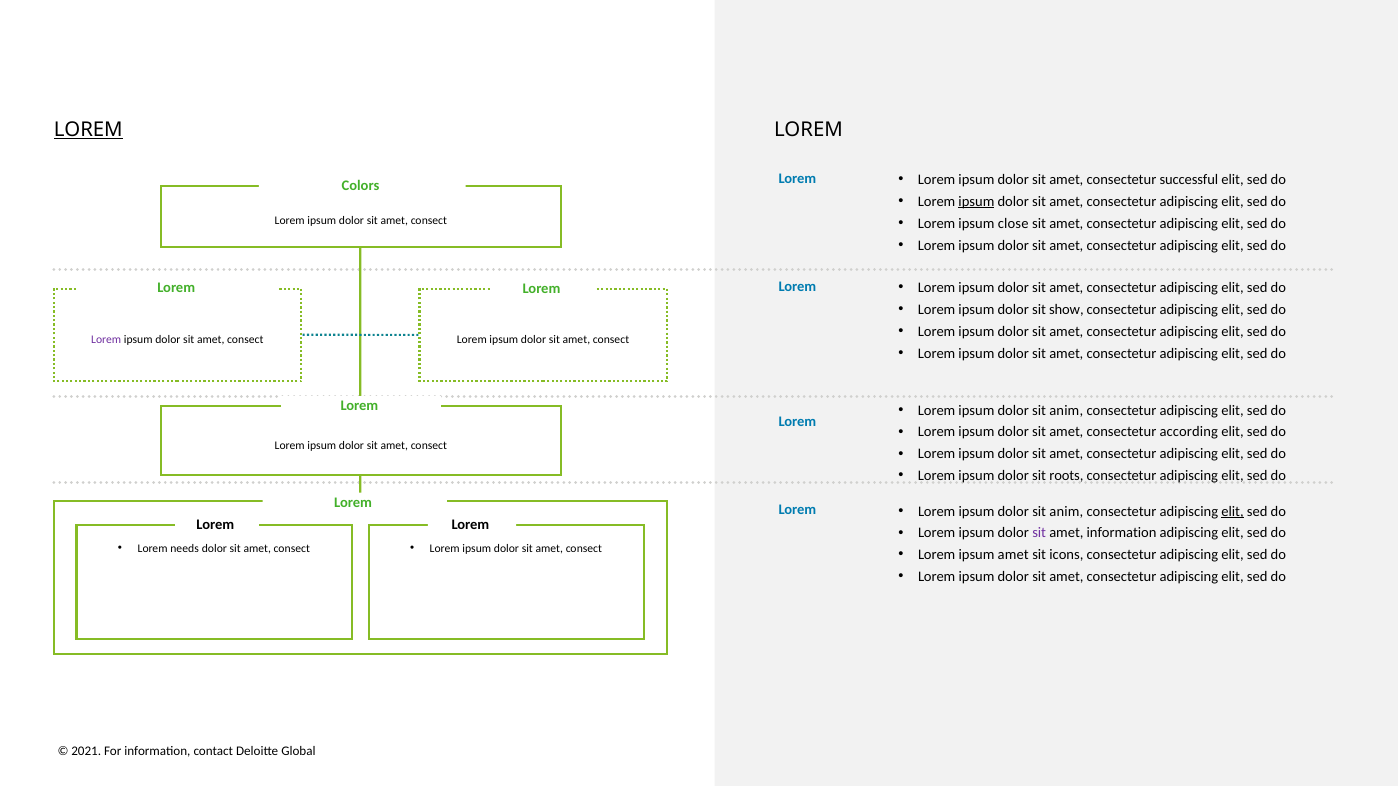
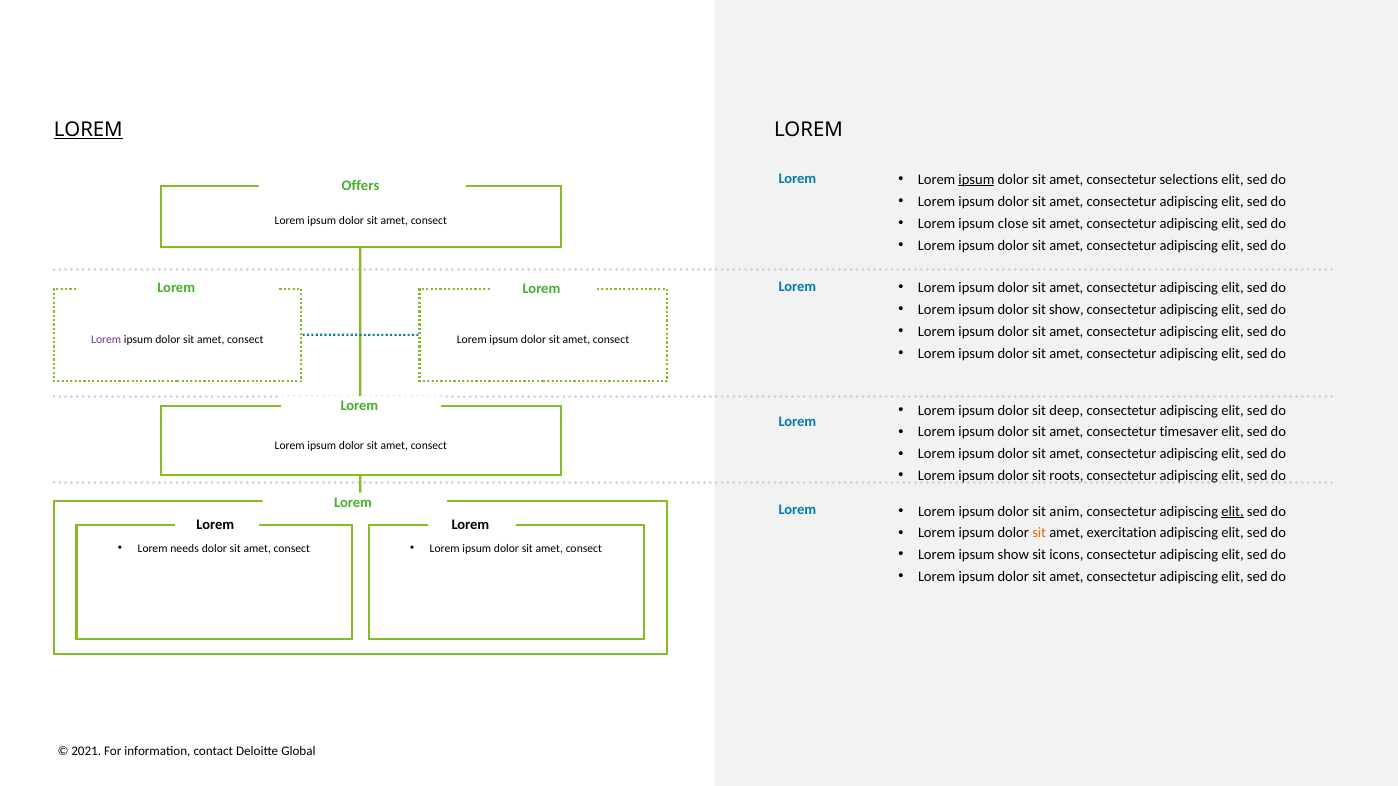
ipsum underline: none -> present (976, 180)
successful: successful -> selections (1189, 180)
Colors: Colors -> Offers (361, 186)
ipsum underline: present -> none (976, 202)
anim: anim -> deep (1066, 411)
consectetur according: according -> timesaver (1189, 432)
sit colour: purple -> orange (1039, 533)
amet information: information -> exercitation (1122, 533)
ipsum amet: amet -> show (1013, 555)
